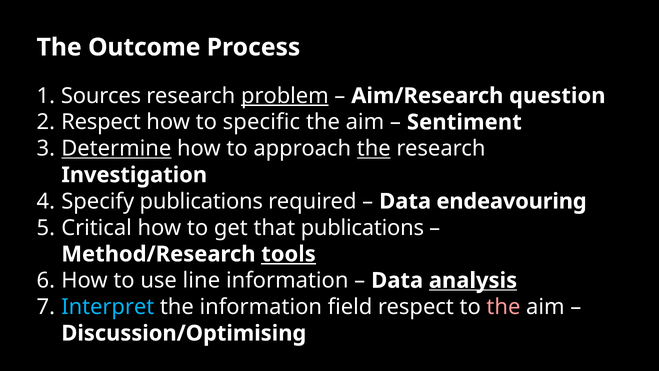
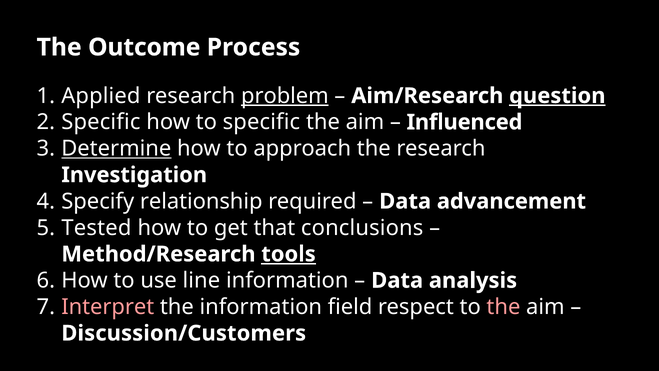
Sources: Sources -> Applied (101, 96)
question underline: none -> present (557, 96)
Respect: Respect -> Specific (101, 122)
Sentiment: Sentiment -> Influenced (464, 122)
the underline: present -> none (374, 148)
Specify publications: publications -> relationship (201, 201)
endeavouring: endeavouring -> advancement (511, 201)
Critical: Critical -> Tested (96, 228)
that publications: publications -> conclusions (362, 228)
analysis underline: present -> none (473, 280)
Interpret colour: light blue -> pink (108, 307)
Discussion/Optimising: Discussion/Optimising -> Discussion/Customers (184, 333)
